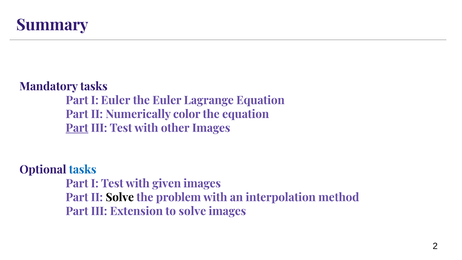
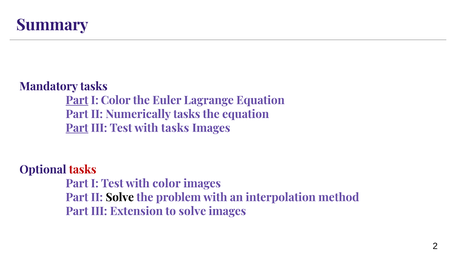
Part underline: none -> present (77, 100)
I Euler: Euler -> Color (116, 100)
Numerically color: color -> tasks (187, 114)
with other: other -> tasks (175, 128)
tasks colour: blue -> red (83, 170)
with given: given -> color (167, 183)
